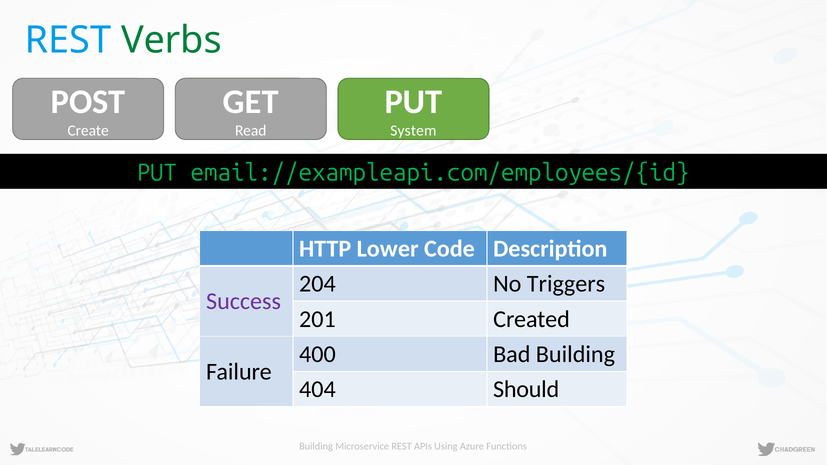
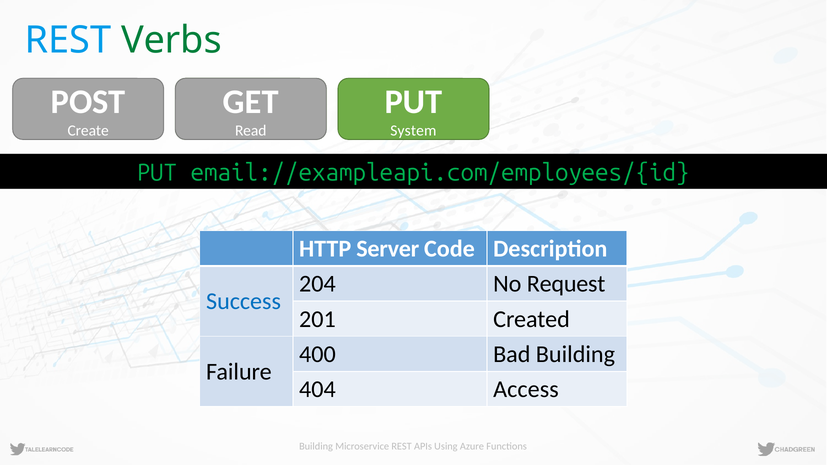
Lower: Lower -> Server (388, 249)
Triggers: Triggers -> Request (566, 284)
Success colour: purple -> blue (244, 301)
Should: Should -> Access (526, 390)
